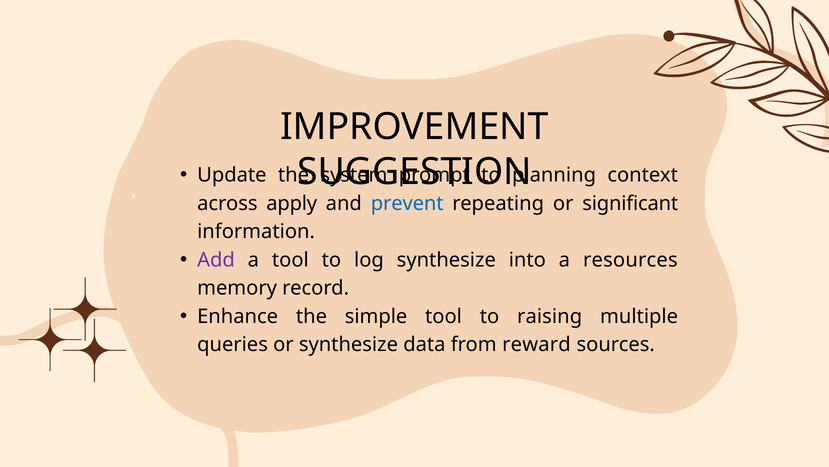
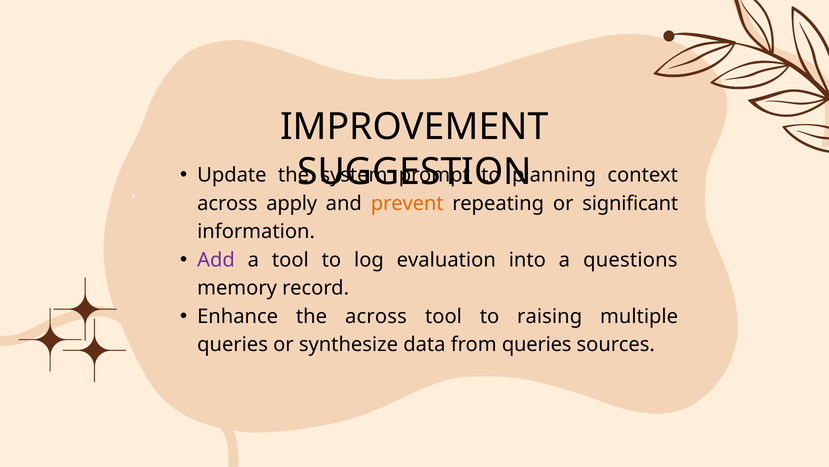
prevent colour: blue -> orange (407, 203)
log synthesize: synthesize -> evaluation (446, 260)
resources: resources -> questions (630, 260)
the simple: simple -> across (376, 316)
from reward: reward -> queries (537, 344)
